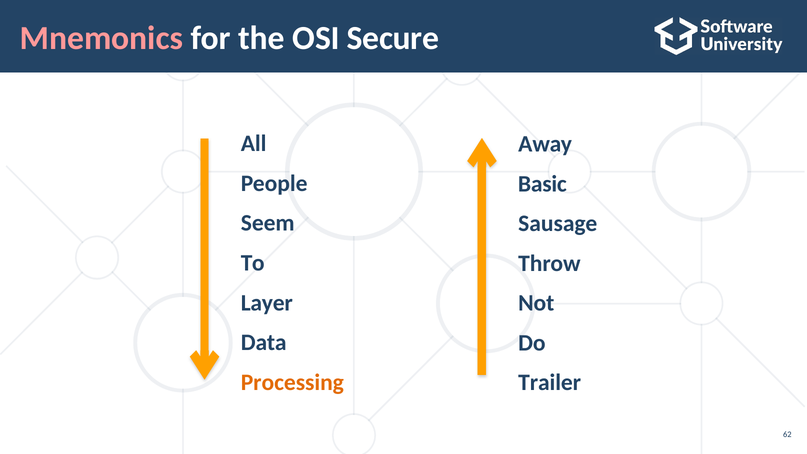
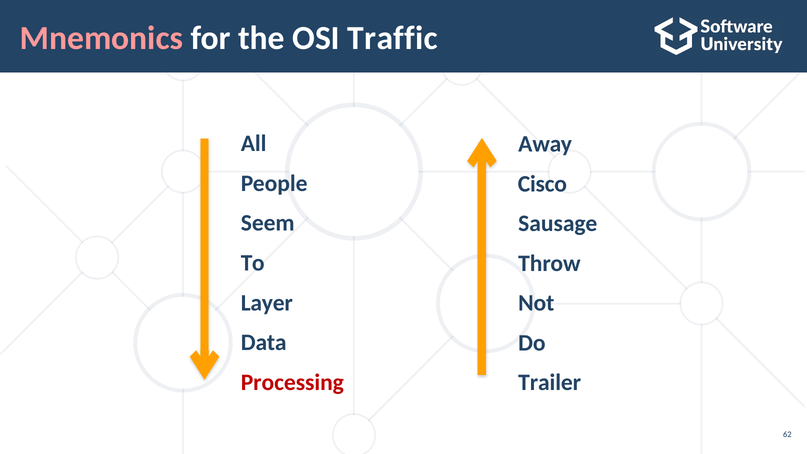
Secure: Secure -> Traffic (393, 38)
Basic: Basic -> Cisco (542, 184)
Processing colour: orange -> red (292, 382)
